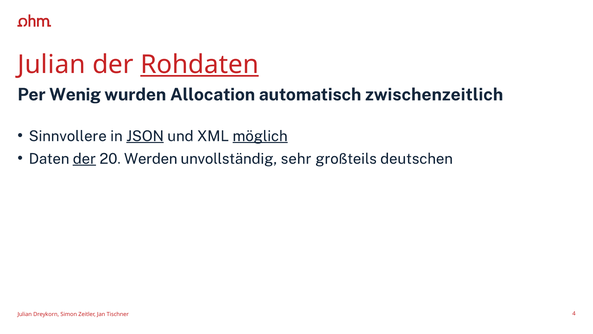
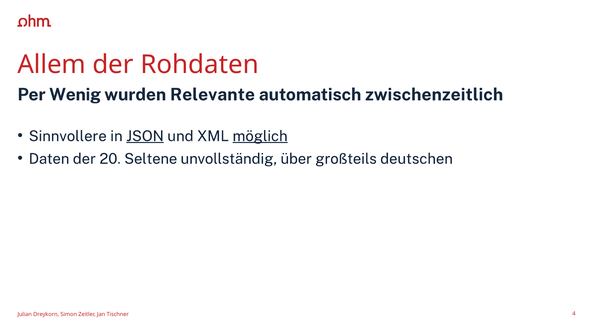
Julian: Julian -> Allem (52, 65)
Rohdaten underline: present -> none (200, 65)
Allocation: Allocation -> Relevante (213, 95)
der underline: present -> none (84, 159)
Werden: Werden -> Seltene (151, 159)
sehr: sehr -> über (296, 159)
